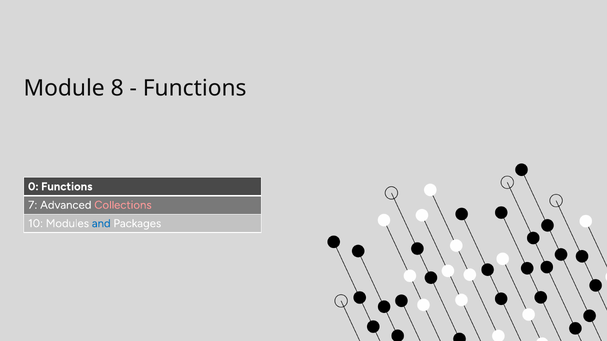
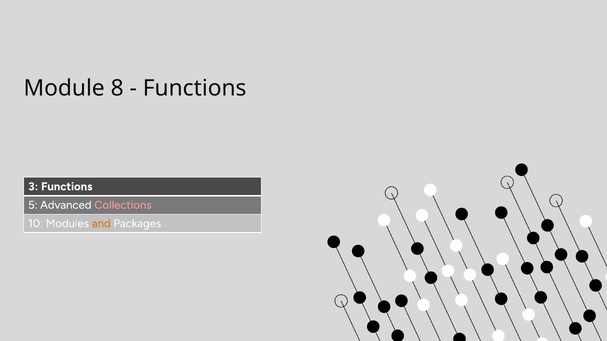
0: 0 -> 3 (33, 187)
7: 7 -> 5 (33, 205)
and colour: blue -> orange (101, 224)
